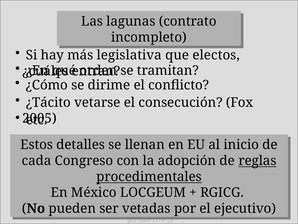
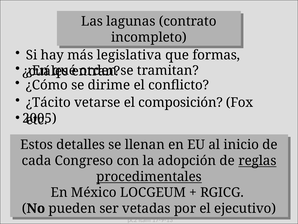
electos: electos -> formas (216, 55)
consecución: consecución -> composición (181, 102)
